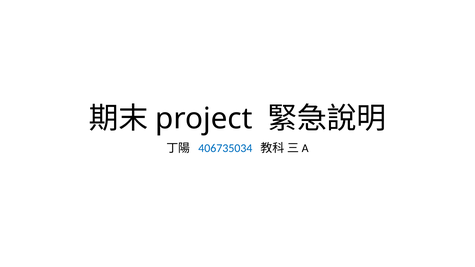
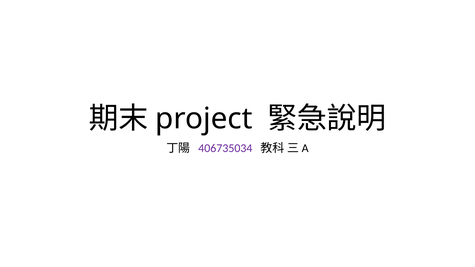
406735034 colour: blue -> purple (225, 148)
